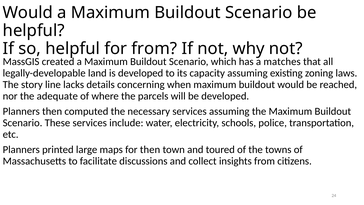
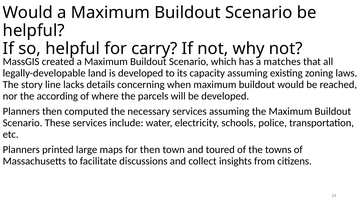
for from: from -> carry (154, 49)
adequate: adequate -> according (57, 96)
